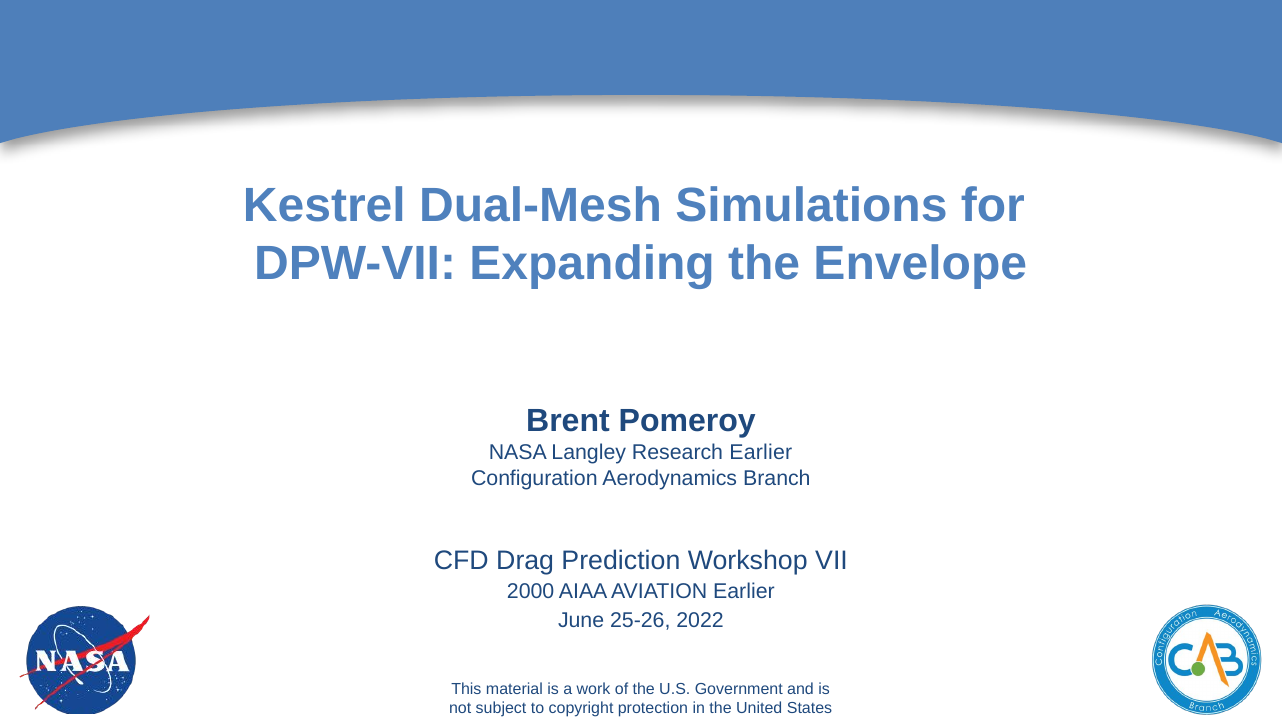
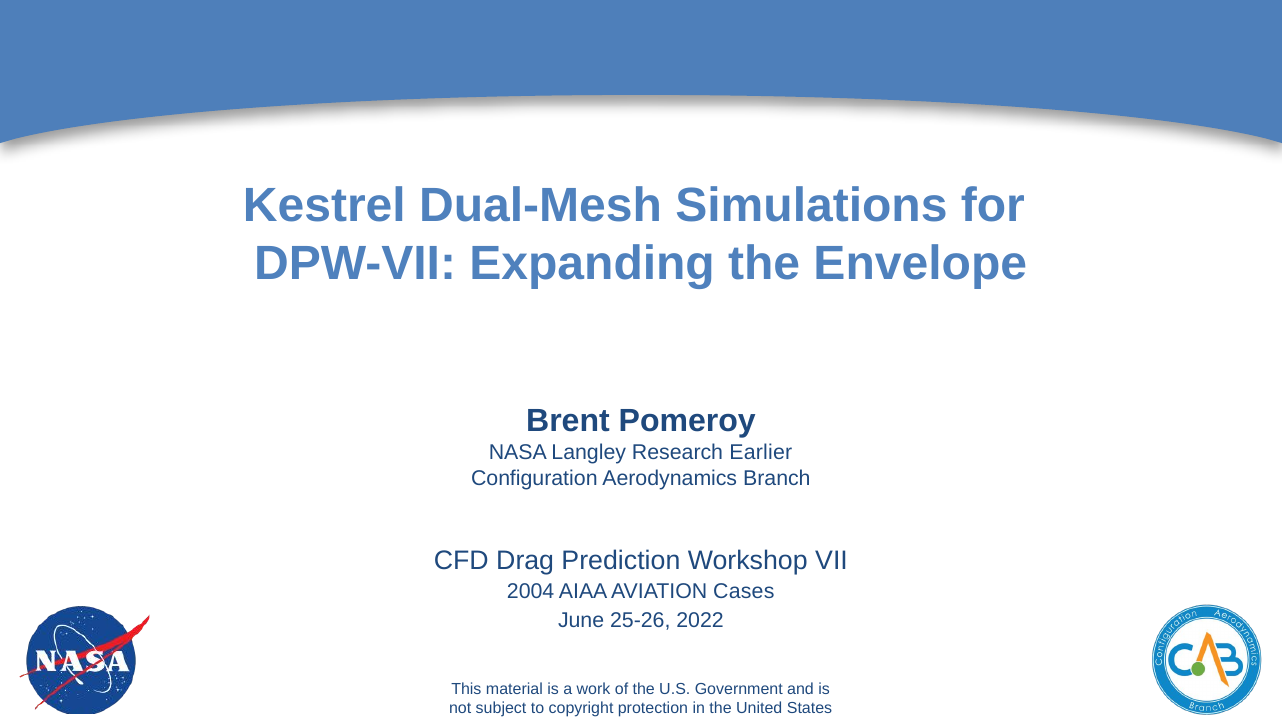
2000: 2000 -> 2004 (531, 592)
AVIATION Earlier: Earlier -> Cases (744, 592)
